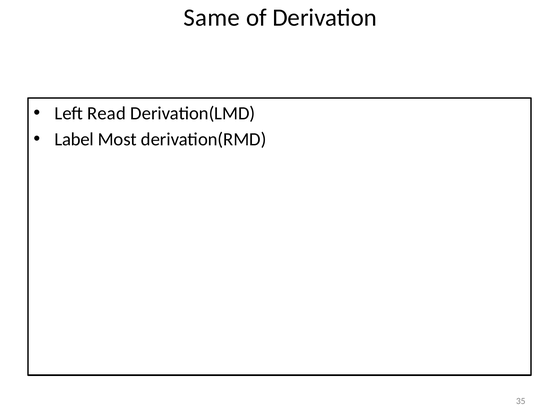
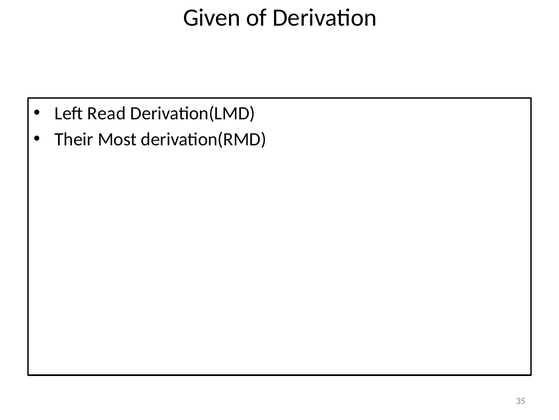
Same: Same -> Given (212, 18)
Label: Label -> Their (74, 139)
